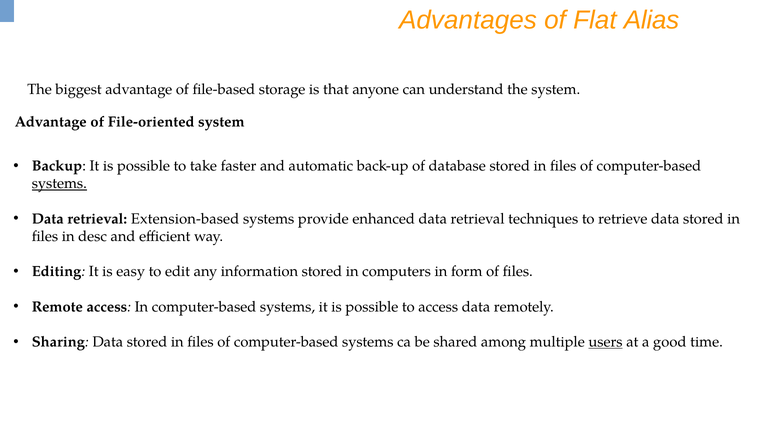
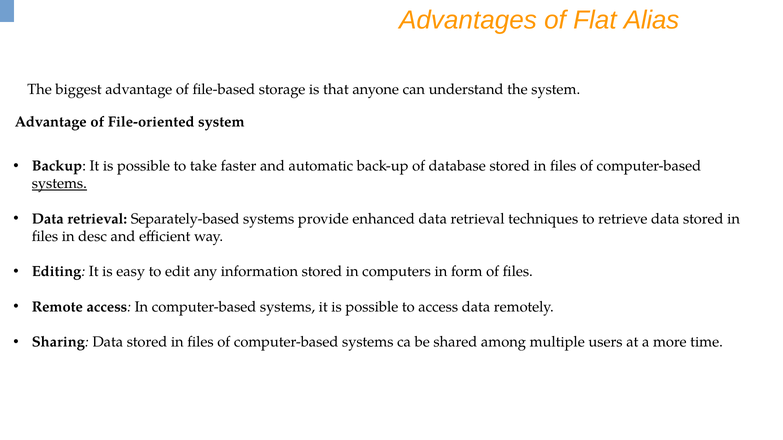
Extension-based: Extension-based -> Separately-based (185, 219)
users underline: present -> none (606, 342)
good: good -> more (670, 342)
